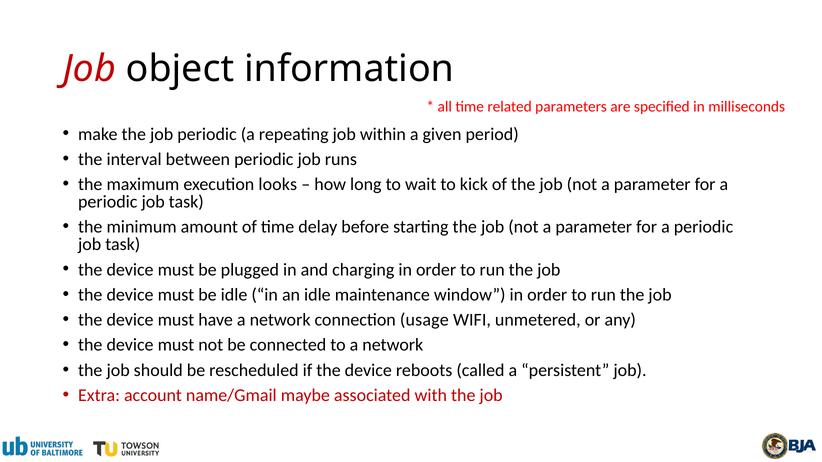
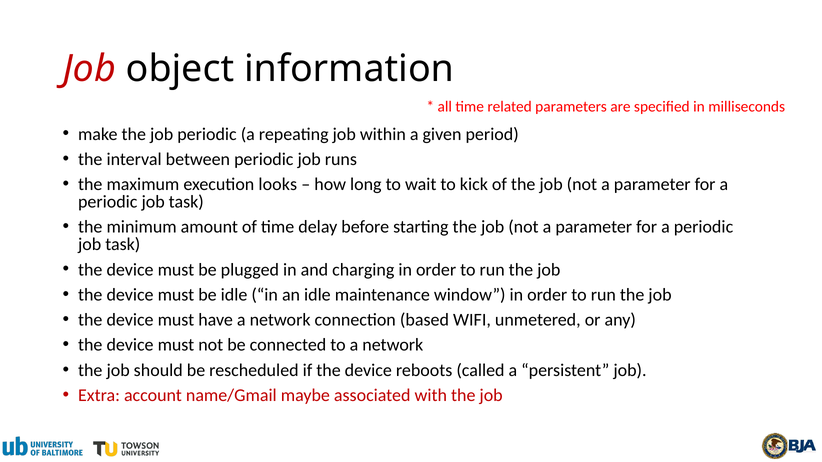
usage: usage -> based (424, 320)
